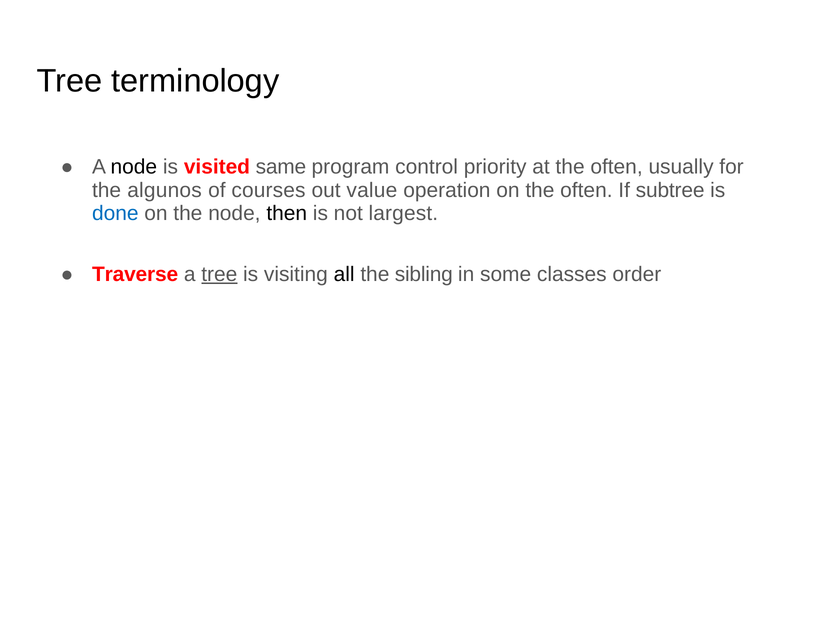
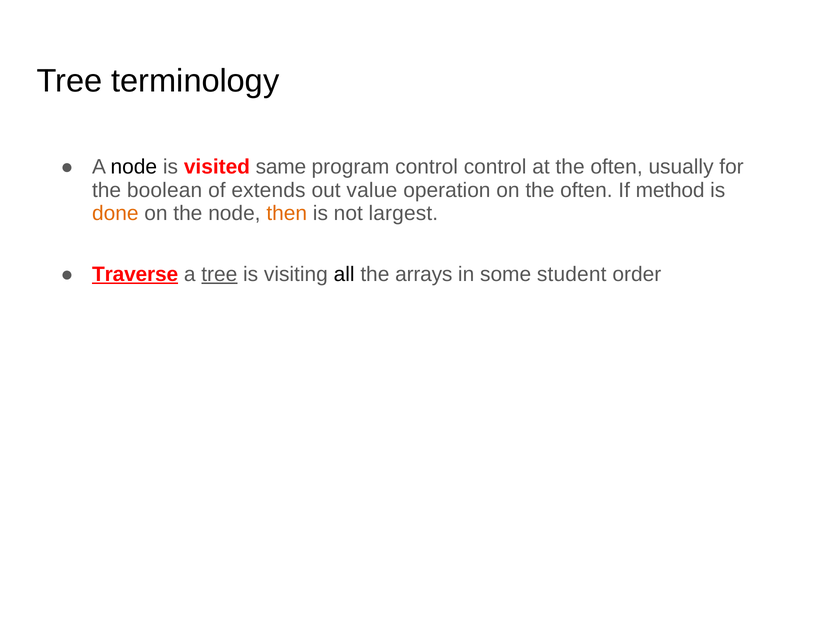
control priority: priority -> control (495, 167)
algunos: algunos -> boolean (165, 190)
courses: courses -> extends (268, 190)
subtree: subtree -> method (670, 190)
done colour: blue -> orange (115, 214)
then colour: black -> orange (287, 214)
Traverse underline: none -> present (135, 275)
sibling: sibling -> arrays (424, 275)
classes: classes -> student (572, 275)
